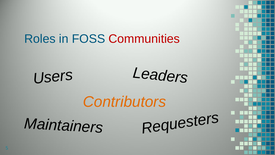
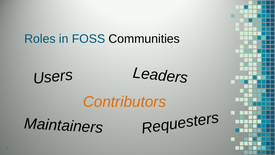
Communities colour: red -> black (144, 39)
